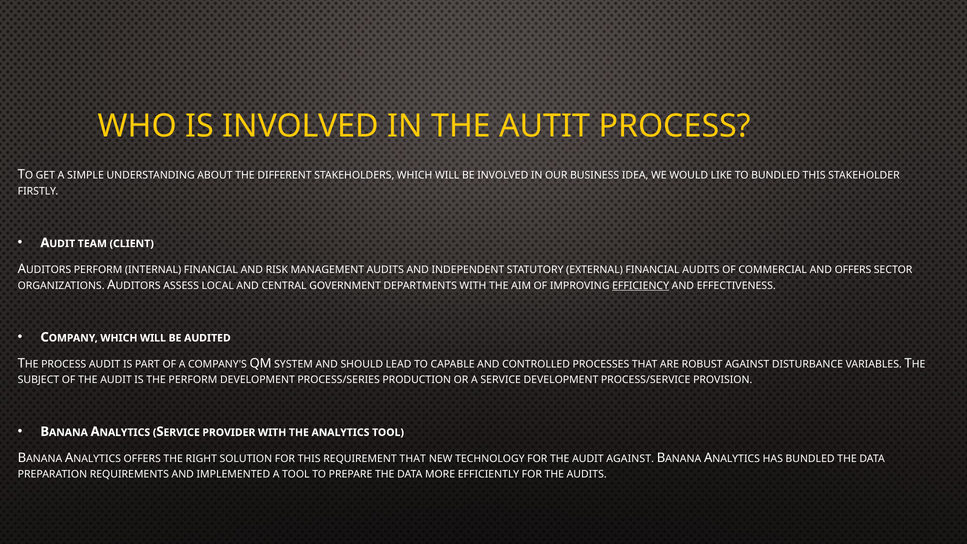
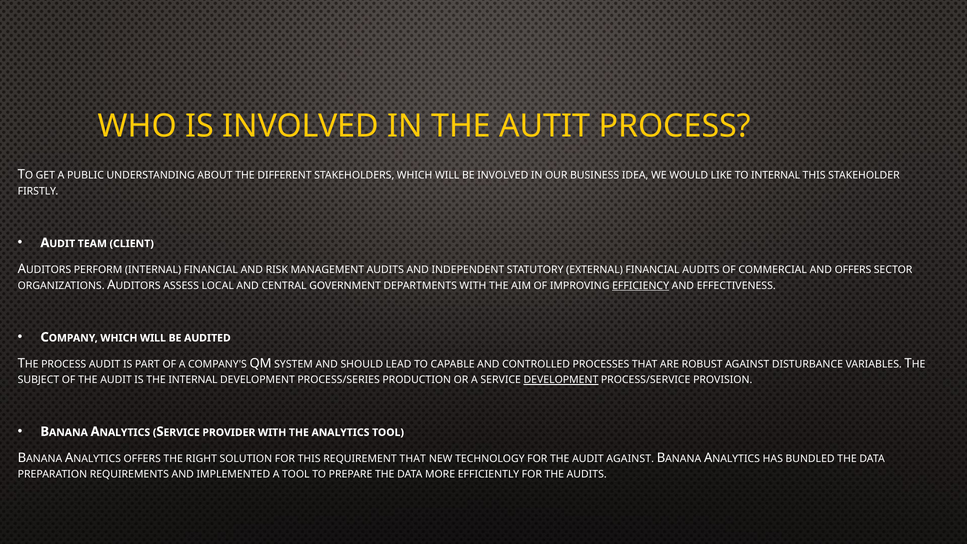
SIMPLE: SIMPLE -> PUBLIC (85, 175)
TO BUNDLED: BUNDLED -> INTERNAL (776, 175)
THE PERFORM: PERFORM -> INTERNAL (193, 380)
DEVELOPMENT underline: none -> present (561, 380)
